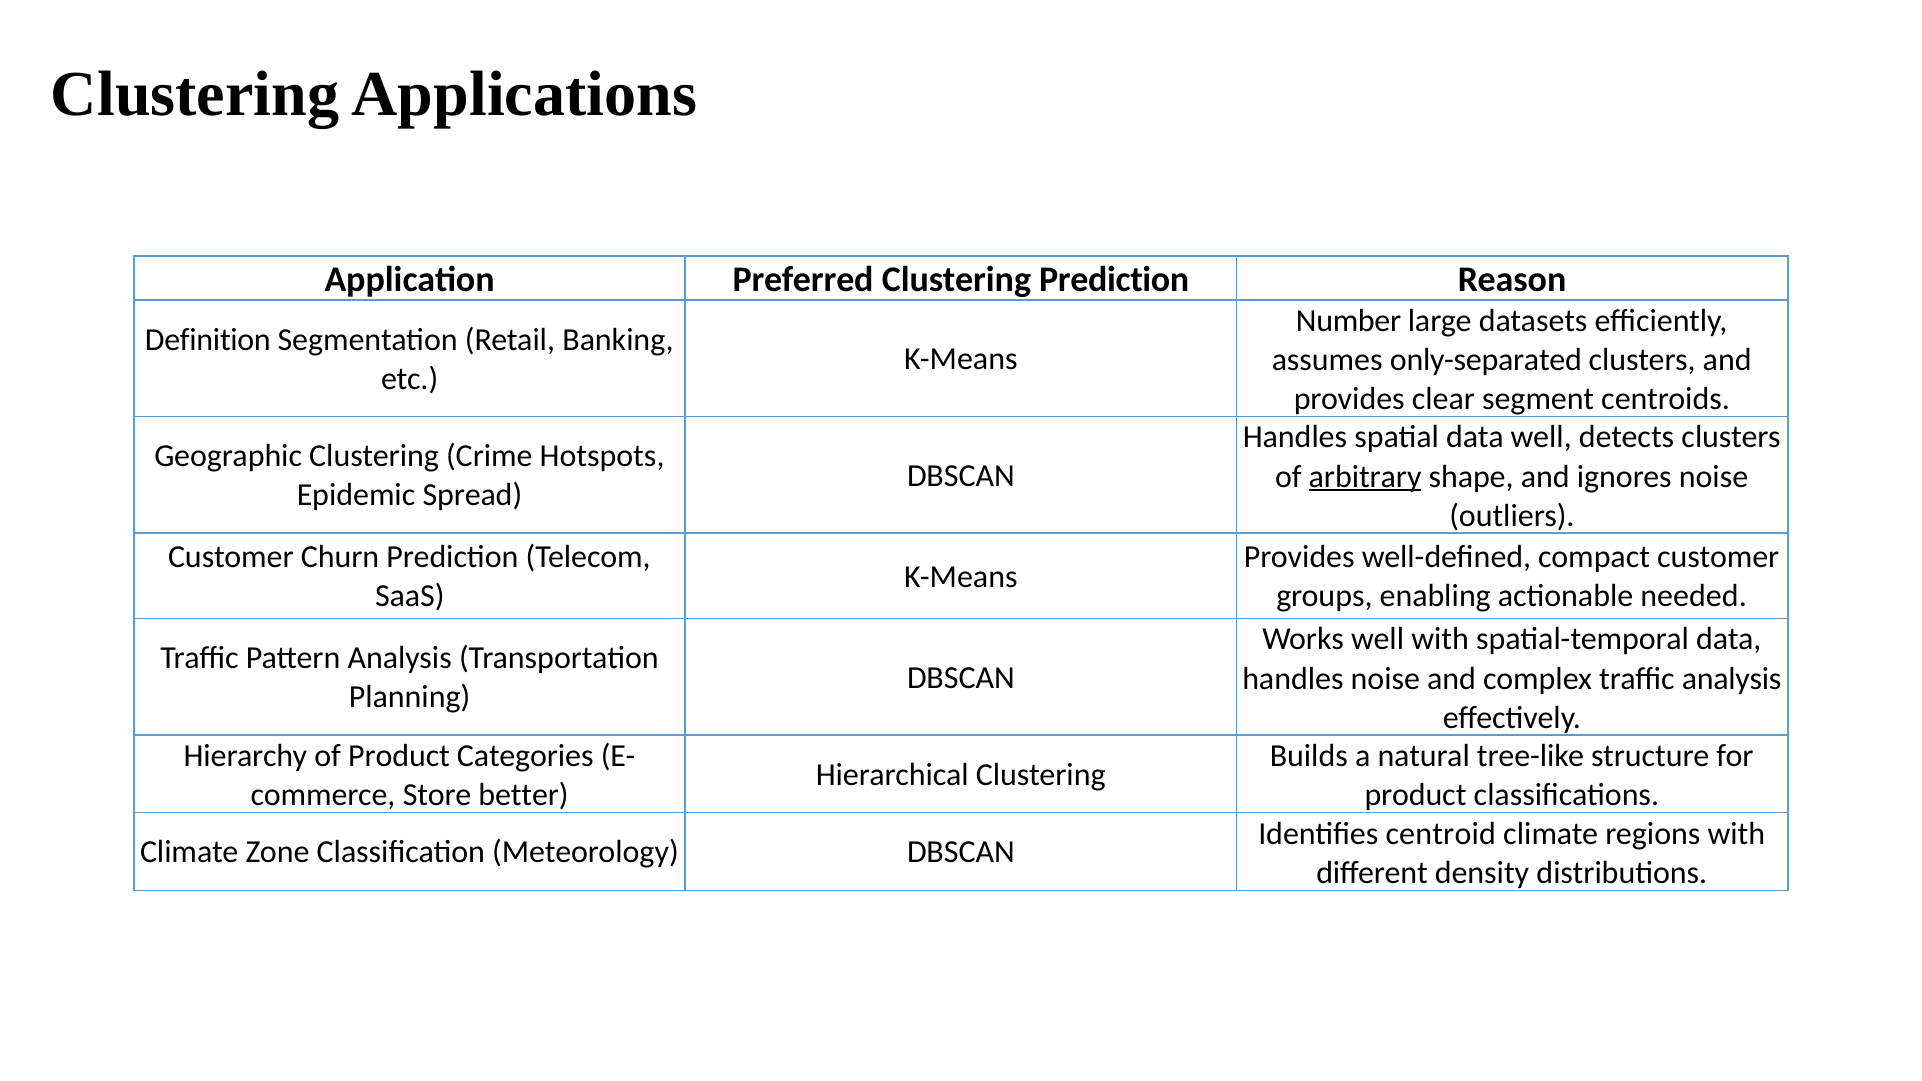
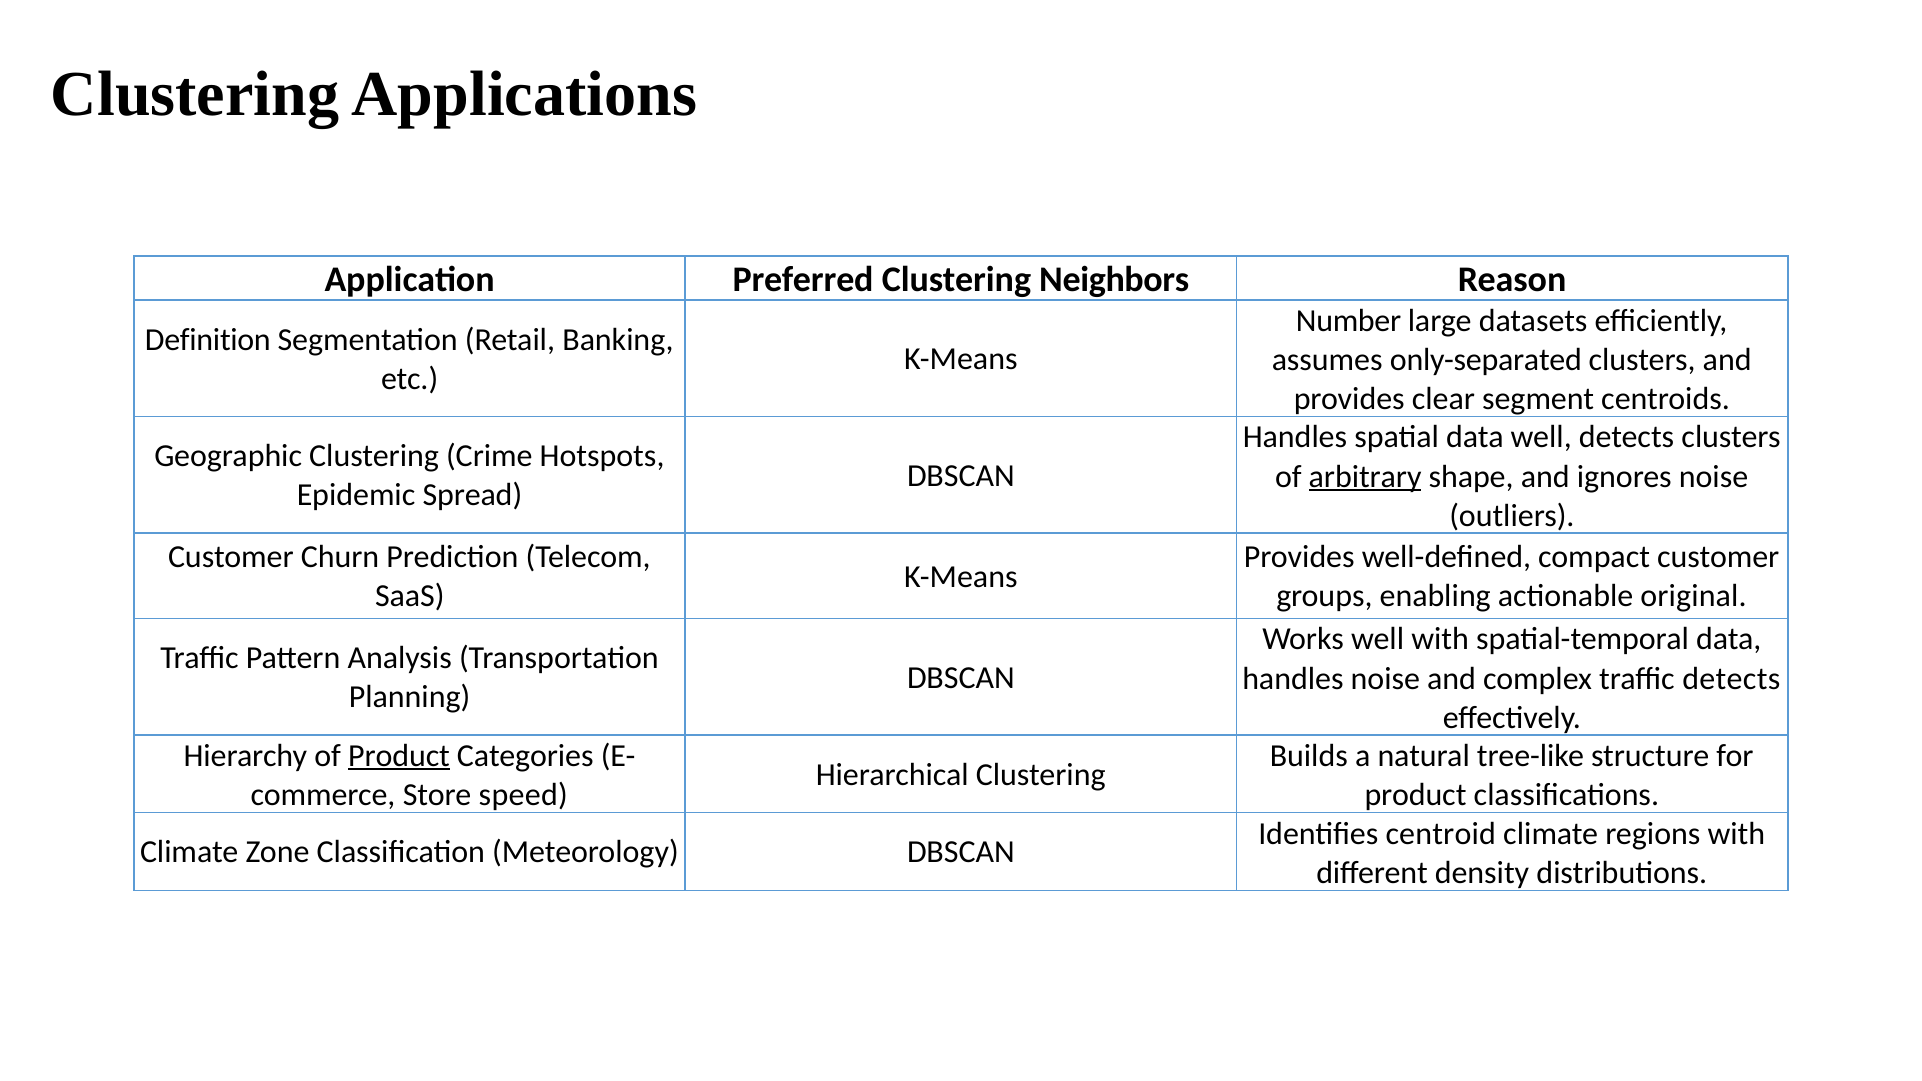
Clustering Prediction: Prediction -> Neighbors (1114, 279)
needed: needed -> original (1694, 596)
traffic analysis: analysis -> detects (1731, 679)
Product underline: none -> present (399, 756)
better: better -> speed (523, 795)
